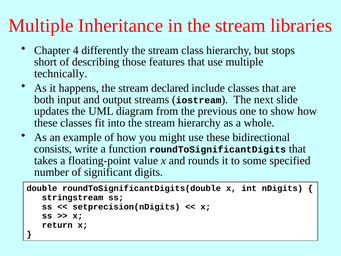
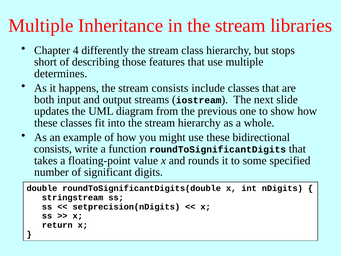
technically: technically -> determines (61, 73)
stream declared: declared -> consists (170, 88)
